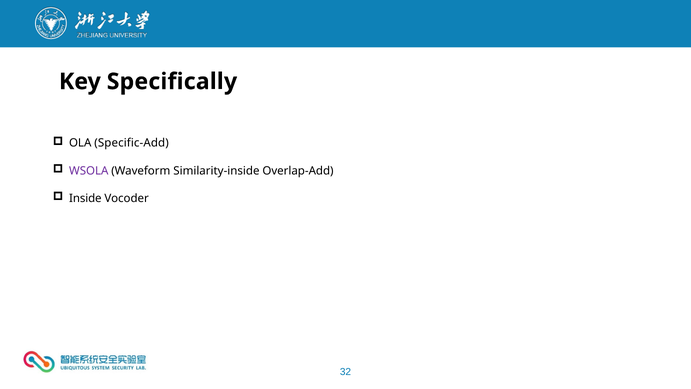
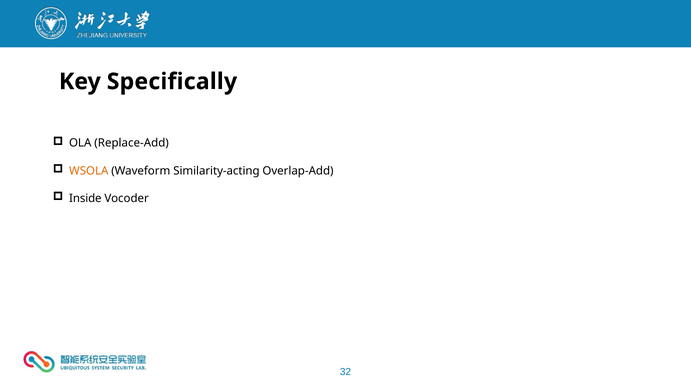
Specific-Add: Specific-Add -> Replace-Add (132, 143)
WSOLA colour: purple -> orange (89, 171)
Similarity-inside: Similarity-inside -> Similarity-acting (216, 171)
